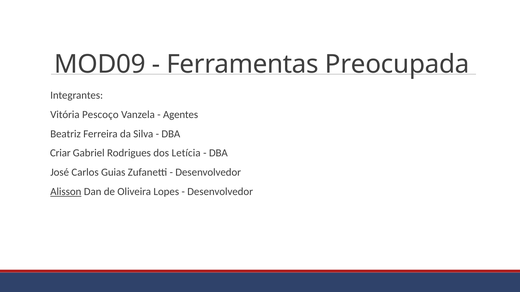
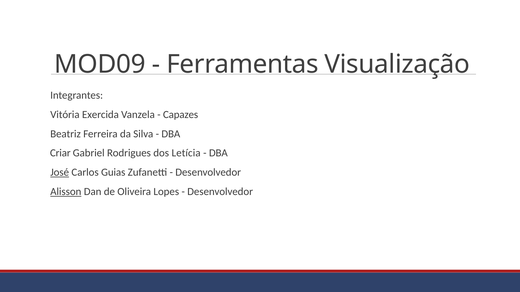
Preocupada: Preocupada -> Visualização (397, 64)
Pescoço: Pescoço -> Exercida (100, 115)
Agentes: Agentes -> Capazes (181, 115)
José underline: none -> present (60, 173)
